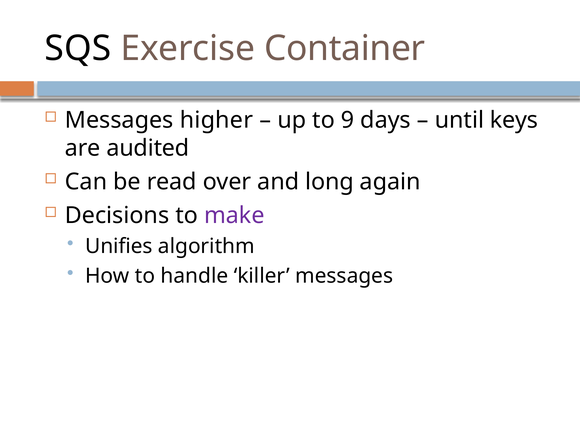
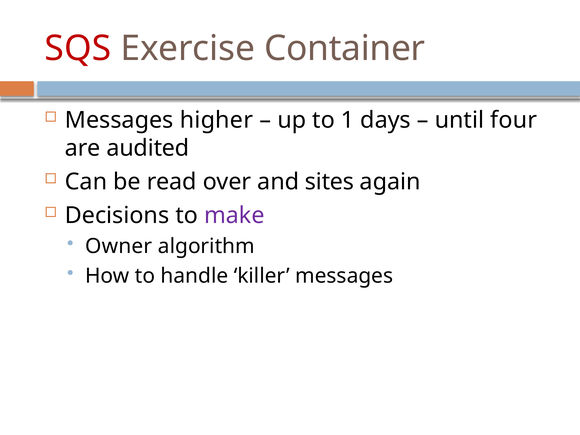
SQS colour: black -> red (78, 48)
9: 9 -> 1 (348, 120)
keys: keys -> four (514, 120)
long: long -> sites (329, 182)
Unifies: Unifies -> Owner (119, 246)
